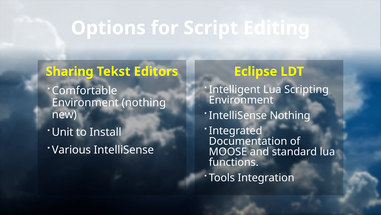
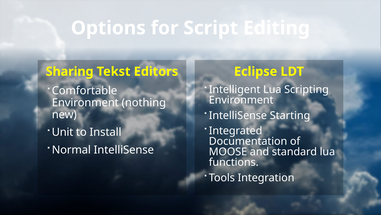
IntelliSense Nothing: Nothing -> Starting (290, 115)
Various: Various -> Normal (71, 149)
